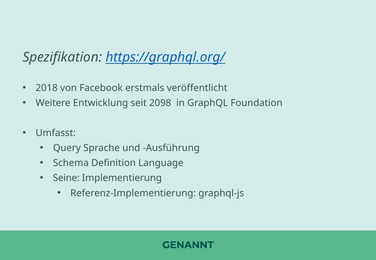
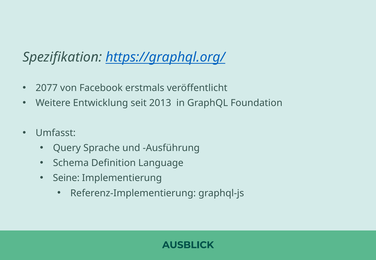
2018: 2018 -> 2077 (47, 88)
2098: 2098 -> 2013 (160, 103)
GENANNT: GENANNT -> AUSBLICK (188, 245)
